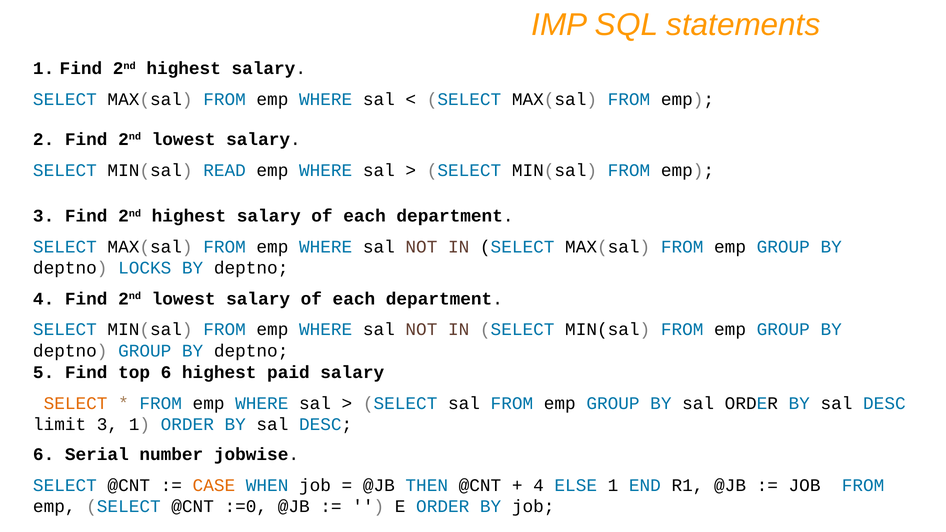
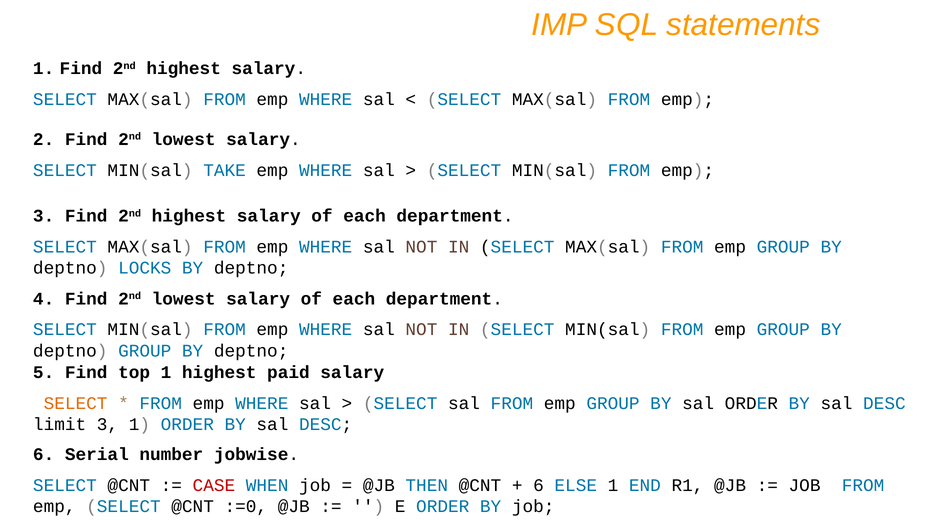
READ: READ -> TAKE (225, 170)
top 6: 6 -> 1 (166, 373)
CASE colour: orange -> red (214, 485)
4: 4 -> 6 (539, 485)
